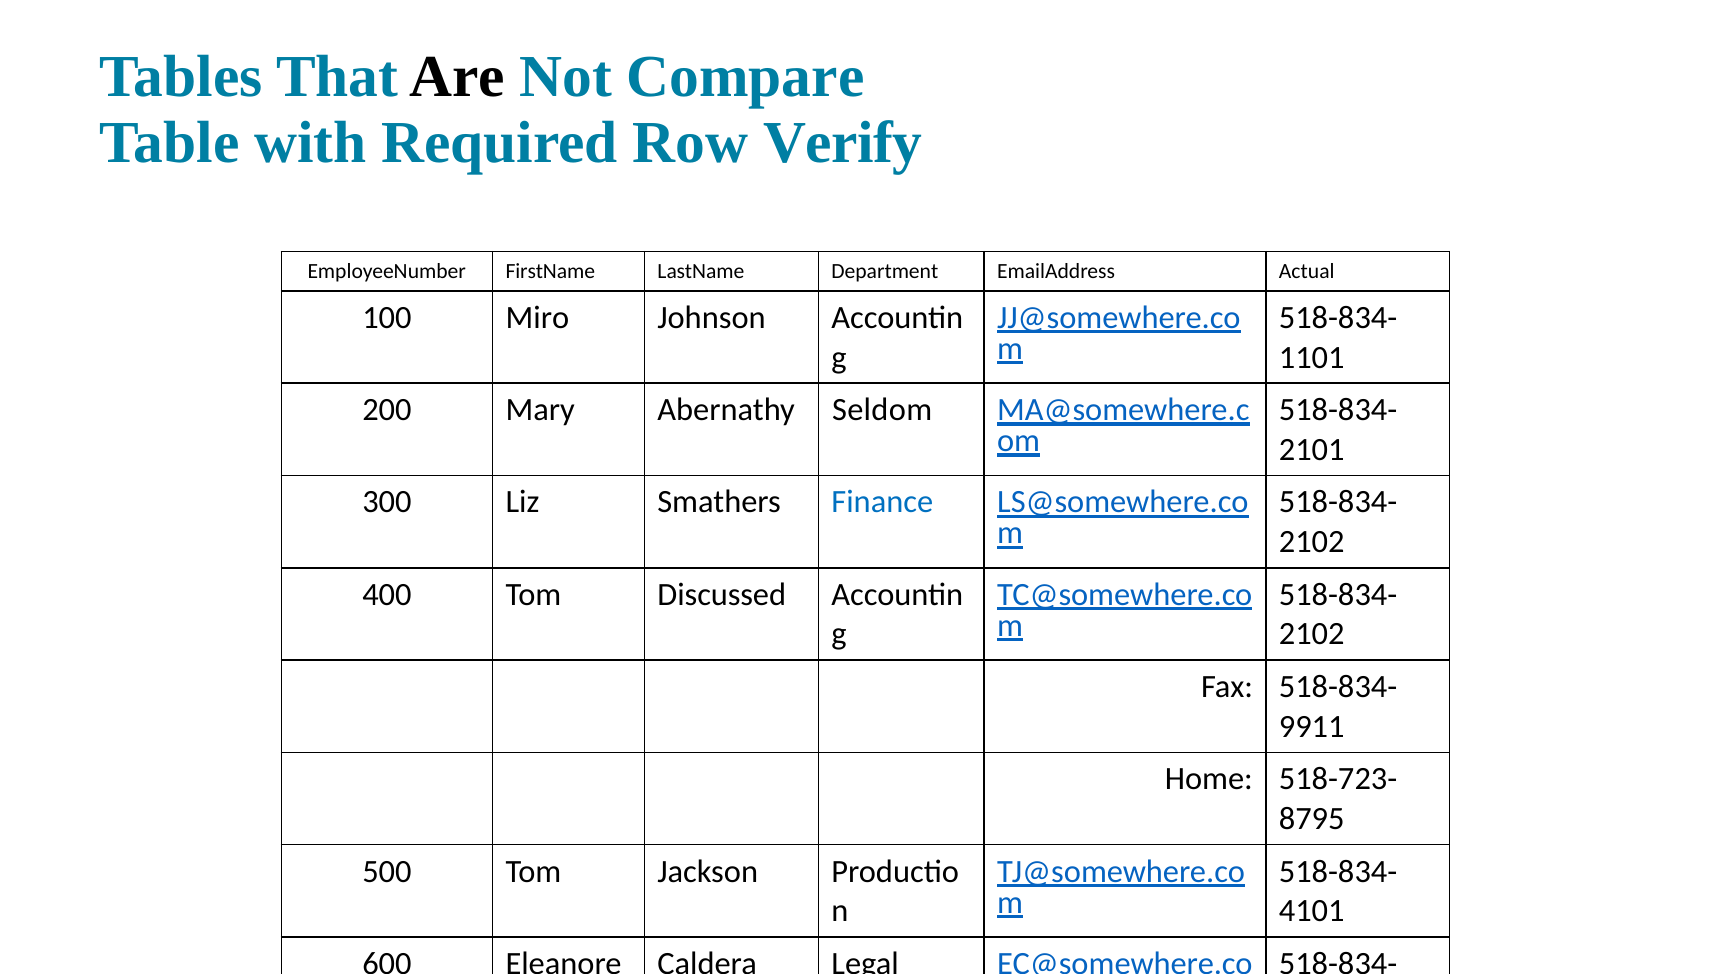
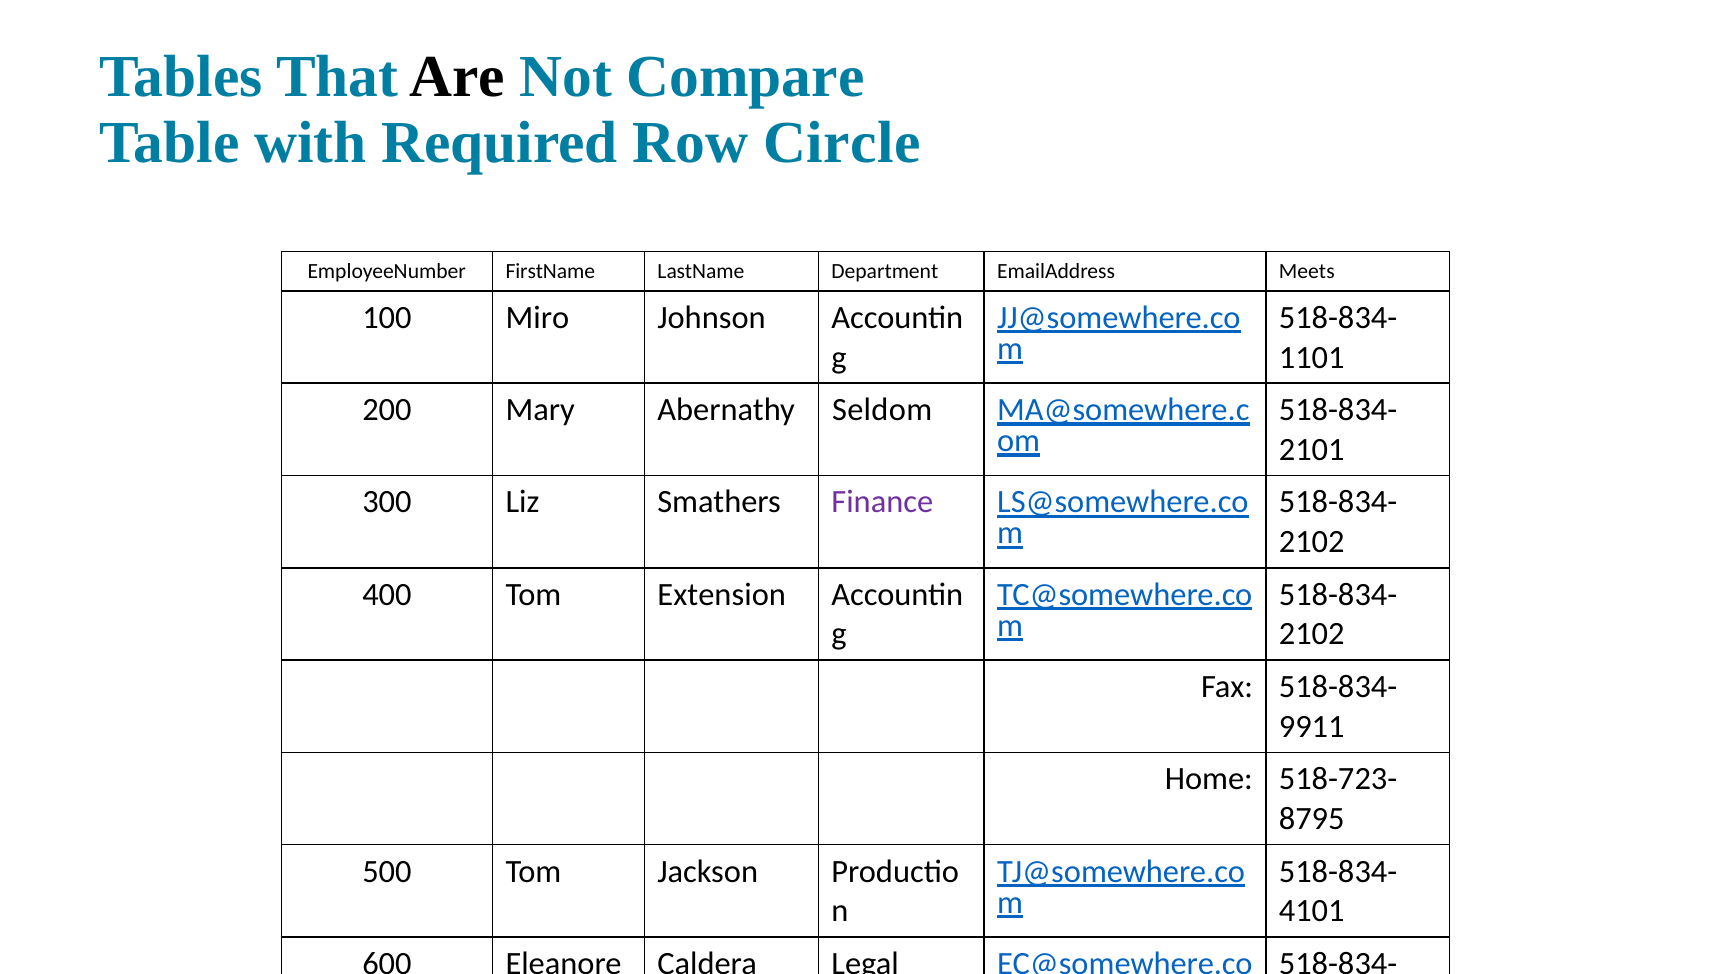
Verify: Verify -> Circle (842, 143)
Actual: Actual -> Meets (1307, 271)
Finance colour: blue -> purple (882, 502)
Discussed: Discussed -> Extension (722, 594)
